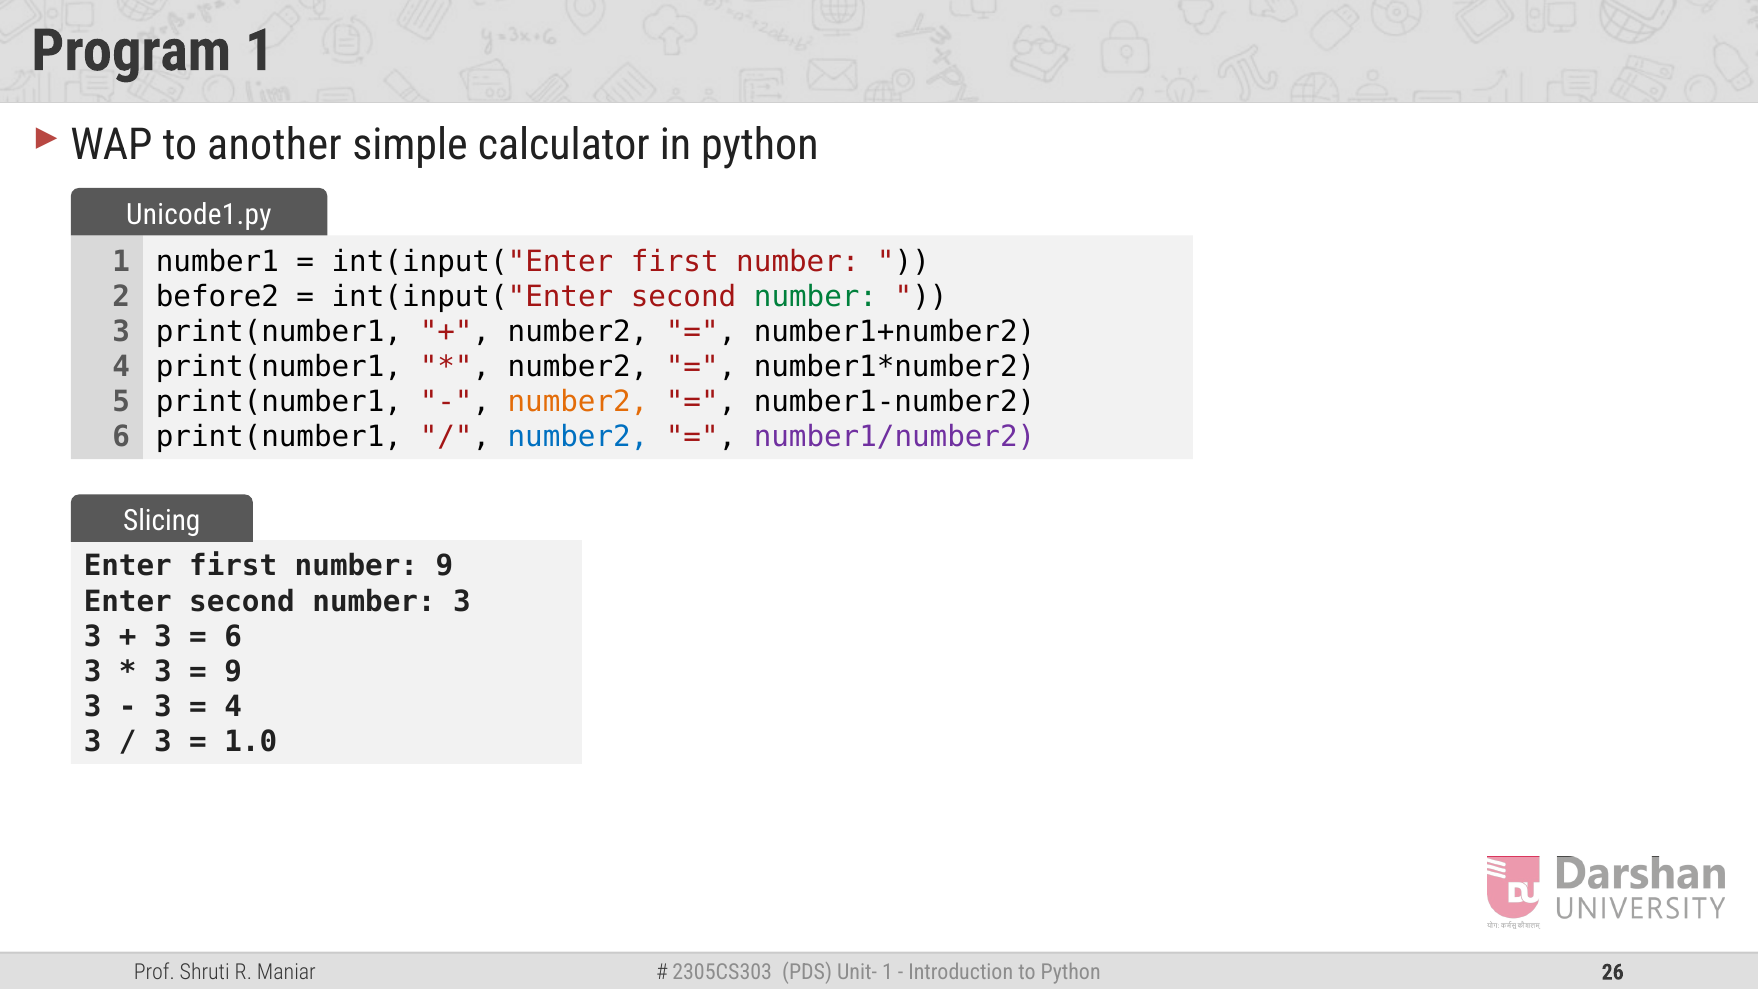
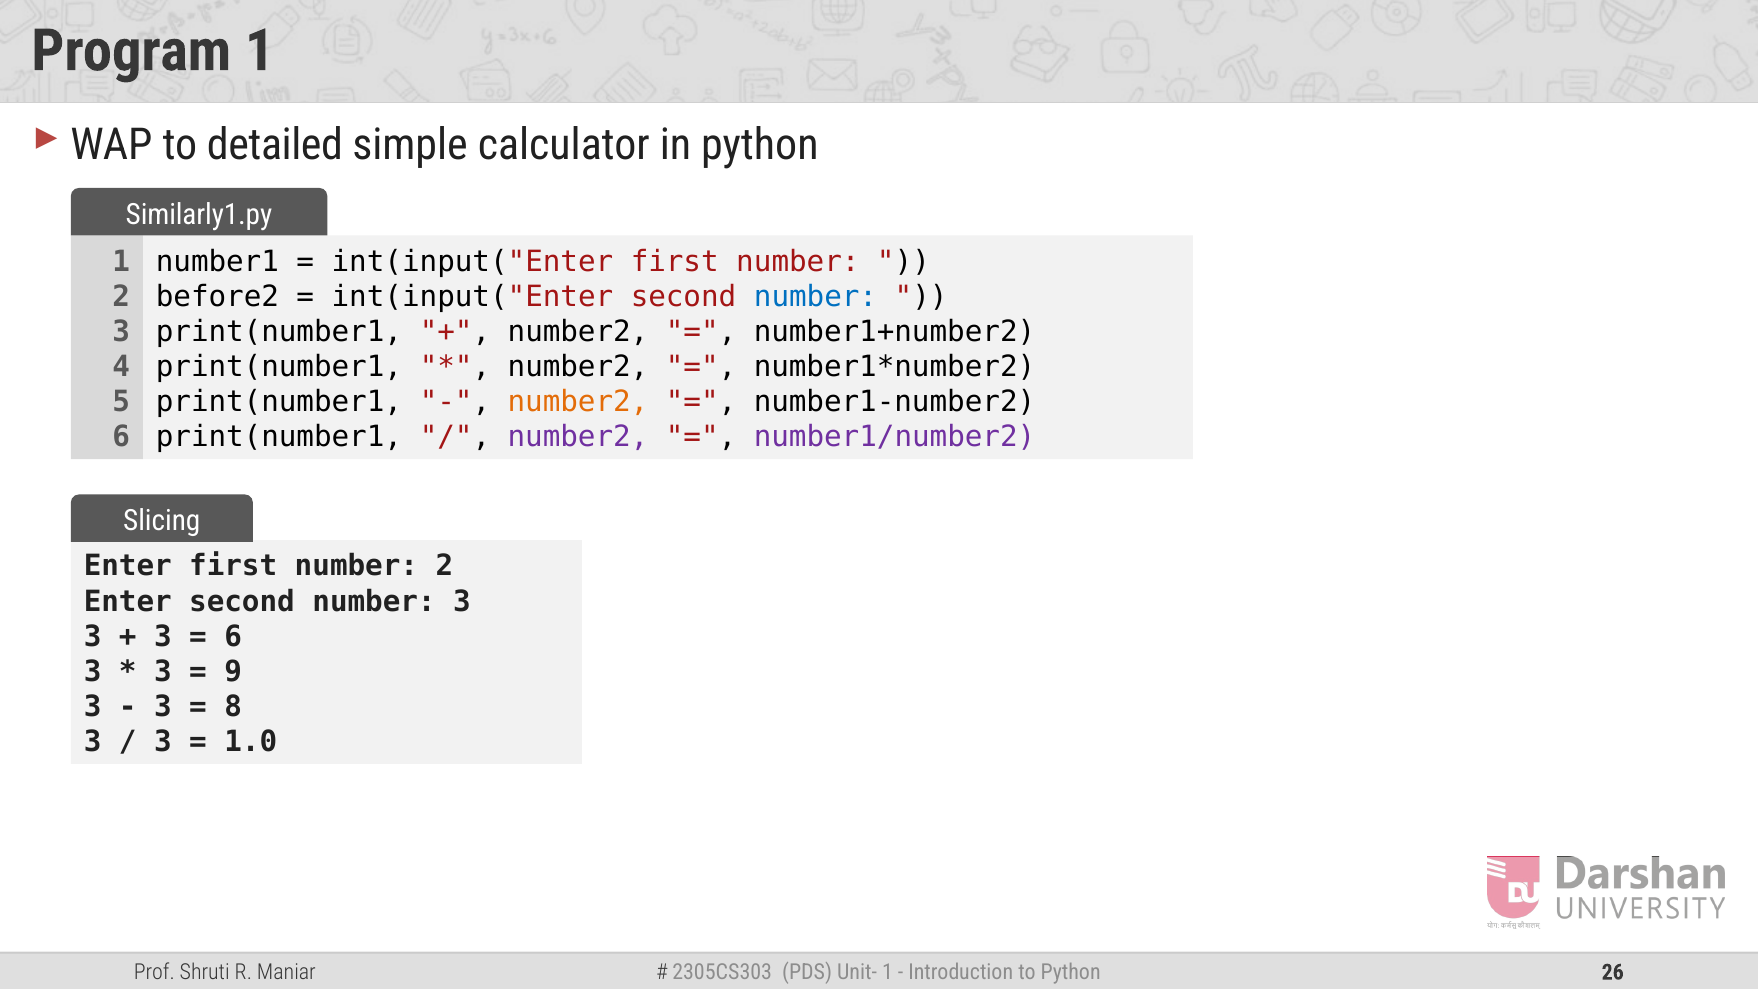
another: another -> detailed (275, 145)
Unicode1.py: Unicode1.py -> Similarly1.py (199, 215)
number colour: green -> blue (816, 297)
number2 colour: blue -> purple (578, 437)
number 9: 9 -> 2 (444, 566)
4: 4 -> 8 (233, 707)
